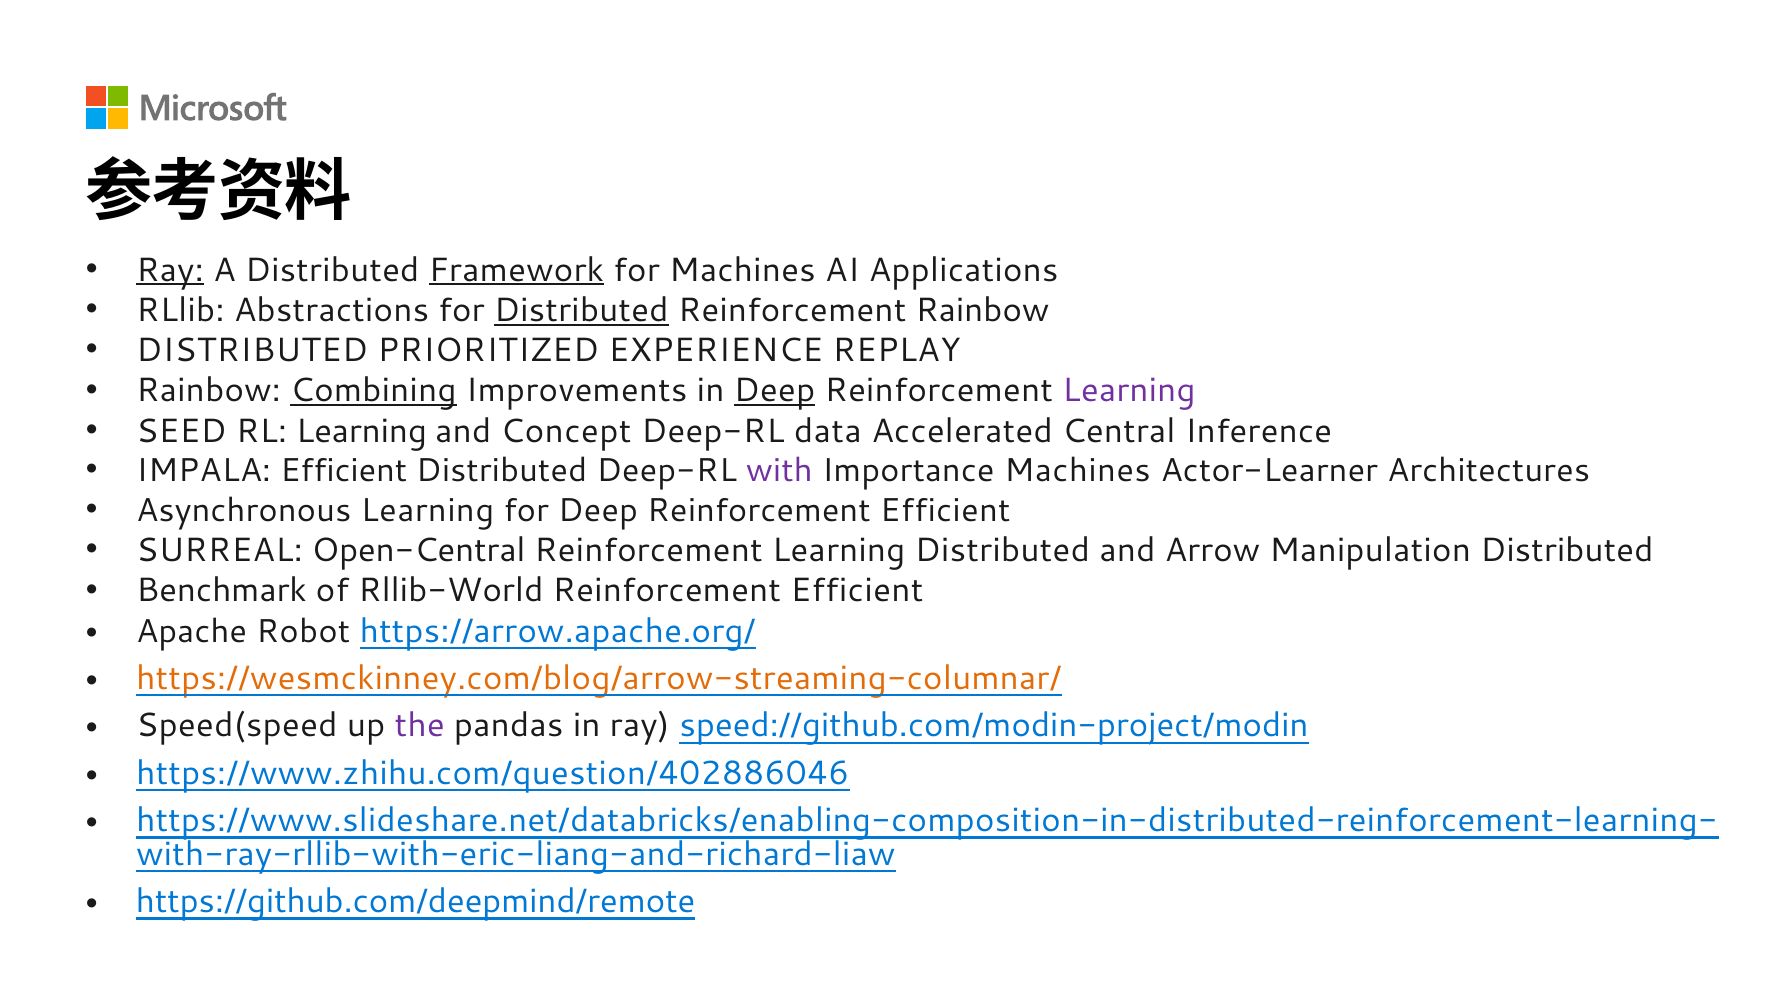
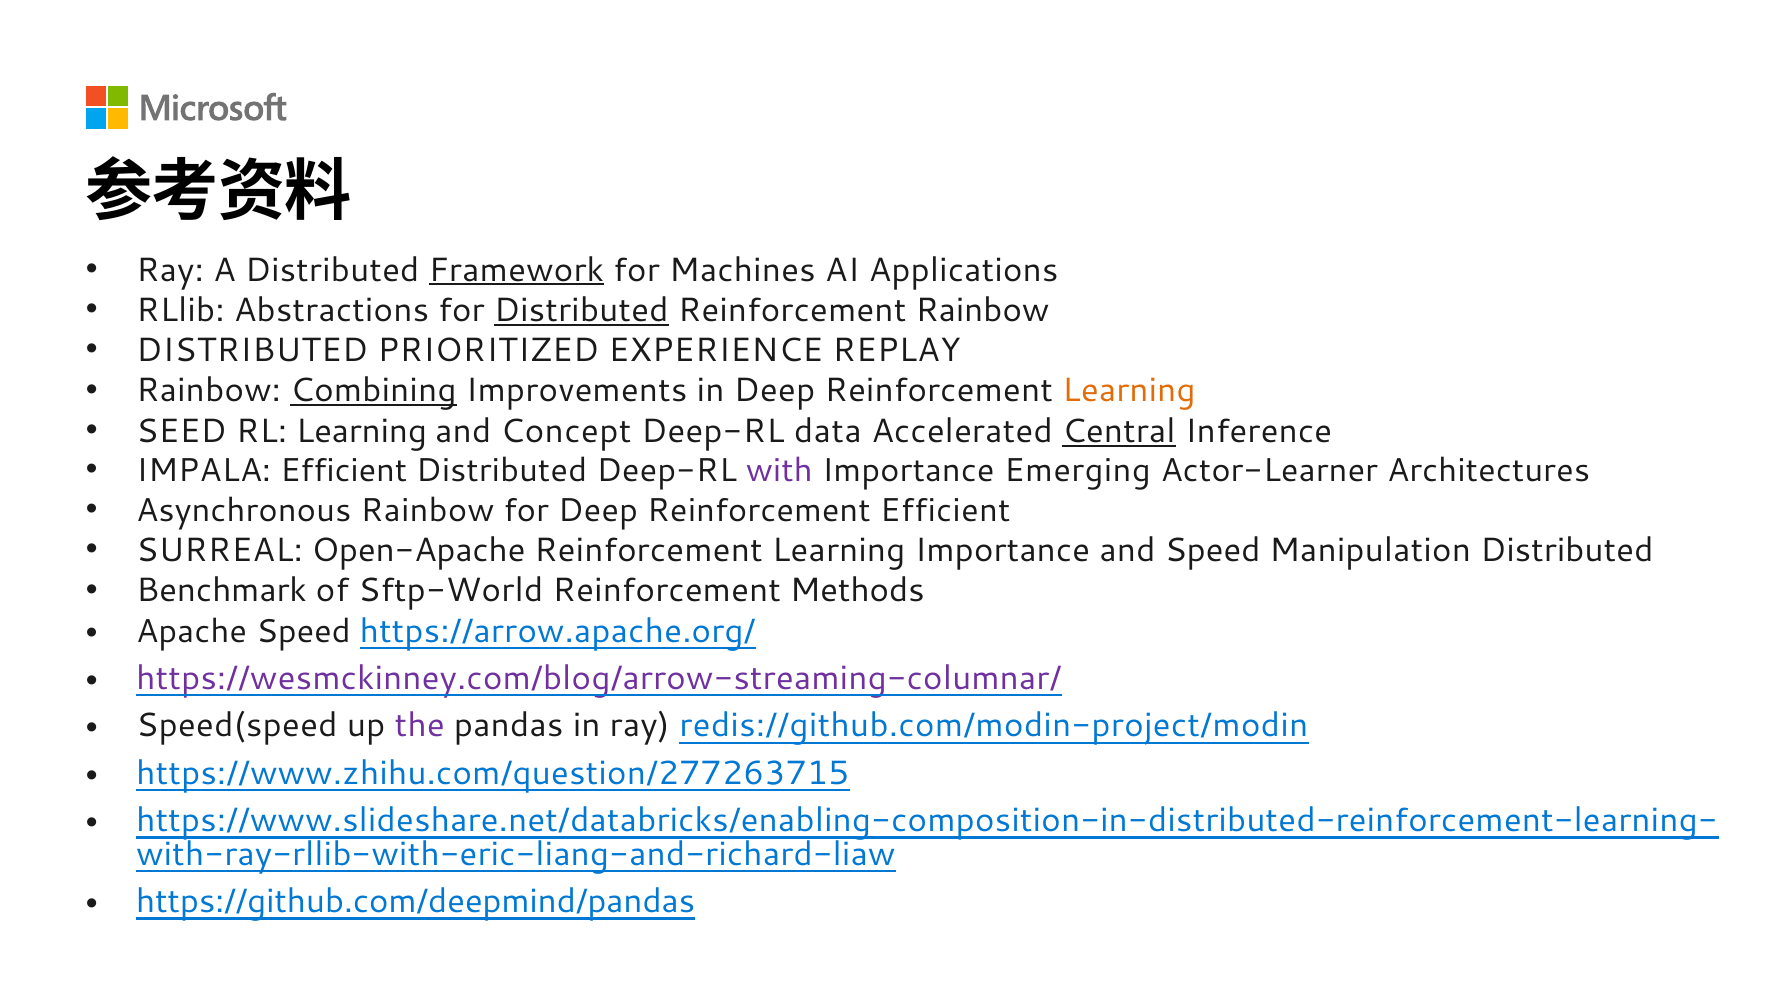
Ray underline: present -> none (170, 270)
Deep underline: present -> none (774, 391)
Learning colour: purple -> orange (1129, 391)
Central underline: none -> present (1119, 431)
Importance Machines: Machines -> Emerging (1077, 471)
Asynchronous Learning: Learning -> Rainbow (427, 510)
Open-Central: Open-Central -> Open-Apache (419, 550)
Learning Distributed: Distributed -> Importance (1002, 550)
and Arrow: Arrow -> Speed (1213, 550)
Rllib-World: Rllib-World -> Sftp-World (451, 591)
Efficient: Efficient -> Methods (857, 591)
Apache Robot: Robot -> Speed (303, 631)
https://wesmckinney.com/blog/arrow-streaming-columnar/ colour: orange -> purple (599, 678)
speed://github.com/modin-project/modin: speed://github.com/modin-project/modin -> redis://github.com/modin-project/modin (994, 726)
https://www.zhihu.com/question/402886046: https://www.zhihu.com/question/402886046 -> https://www.zhihu.com/question/277263715 (493, 773)
https://github.com/deepmind/remote: https://github.com/deepmind/remote -> https://github.com/deepmind/pandas (416, 902)
